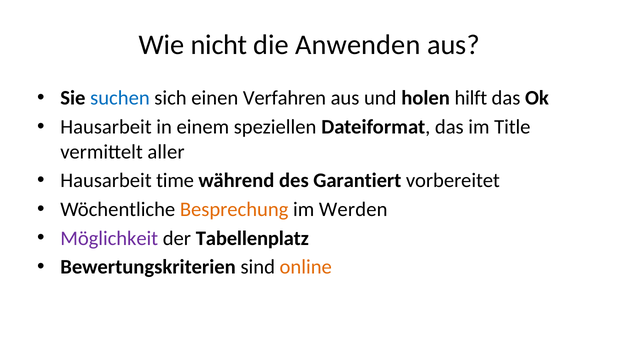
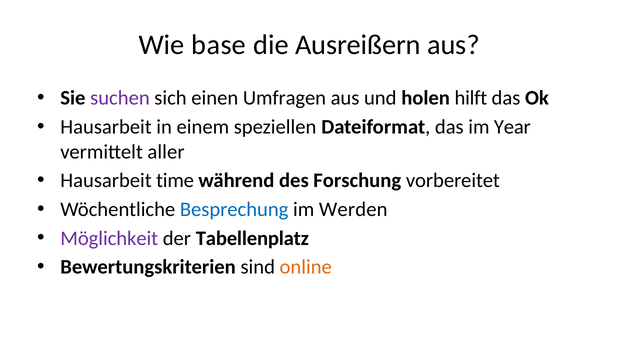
nicht: nicht -> base (219, 45)
Anwenden: Anwenden -> Ausreißern (358, 45)
suchen colour: blue -> purple (120, 98)
Verfahren: Verfahren -> Umfragen (284, 98)
Title: Title -> Year (512, 127)
Garantiert: Garantiert -> Forschung (357, 181)
Besprechung colour: orange -> blue (234, 210)
